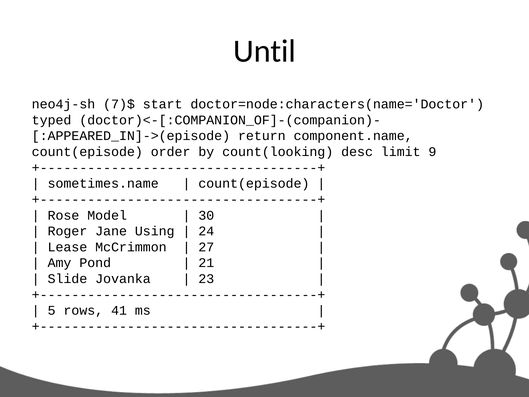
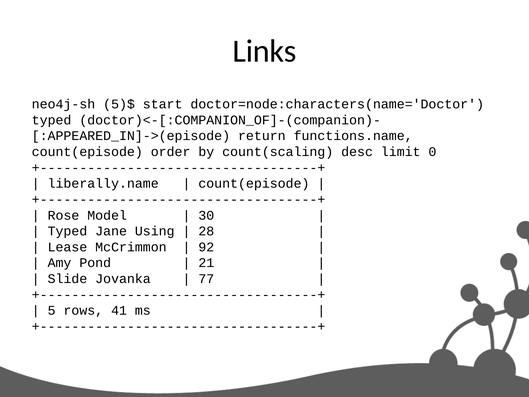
Until: Until -> Links (265, 51)
7)$: 7)$ -> 5)$ (119, 104)
component.name: component.name -> functions.name (353, 136)
count(looking: count(looking -> count(scaling (278, 152)
9: 9 -> 0 (432, 152)
sometimes.name: sometimes.name -> liberally.name (103, 183)
Roger: Roger -> Typed (67, 231)
24: 24 -> 28 (206, 231)
27: 27 -> 92 (206, 247)
23: 23 -> 77 (206, 279)
